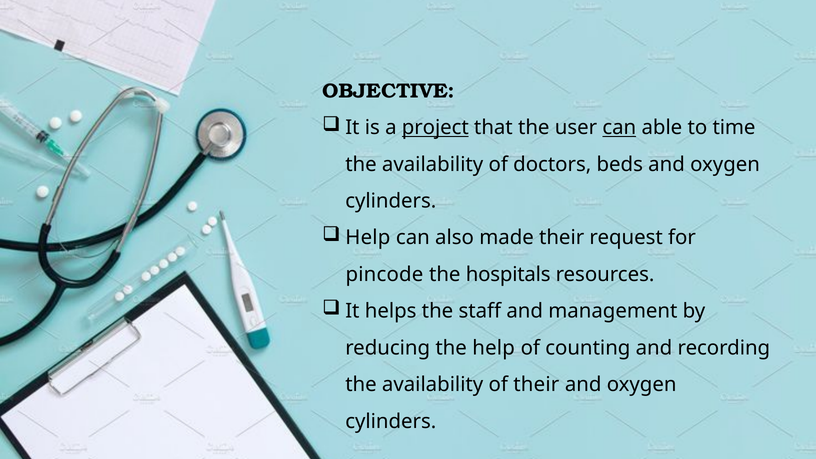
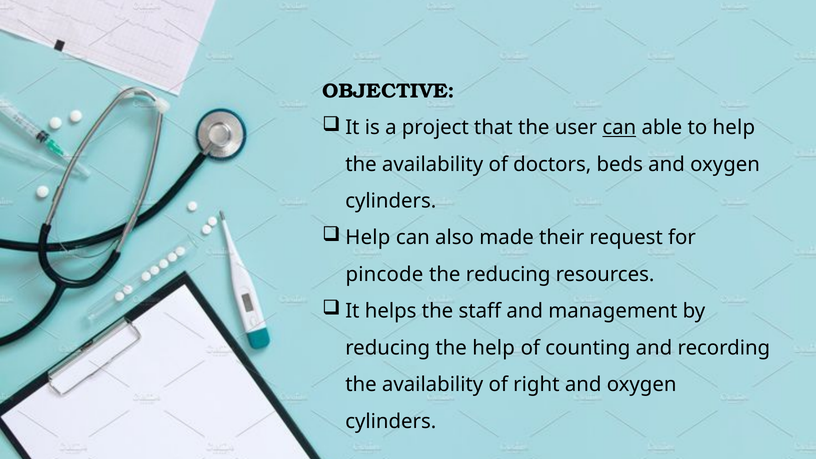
project underline: present -> none (435, 128)
to time: time -> help (734, 128)
the hospitals: hospitals -> reducing (508, 274)
of their: their -> right (536, 385)
